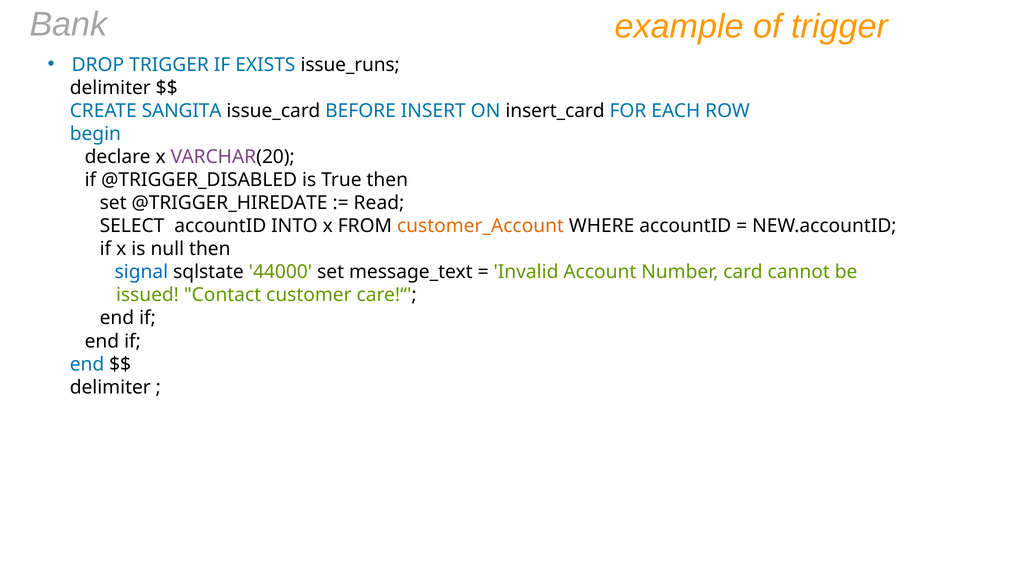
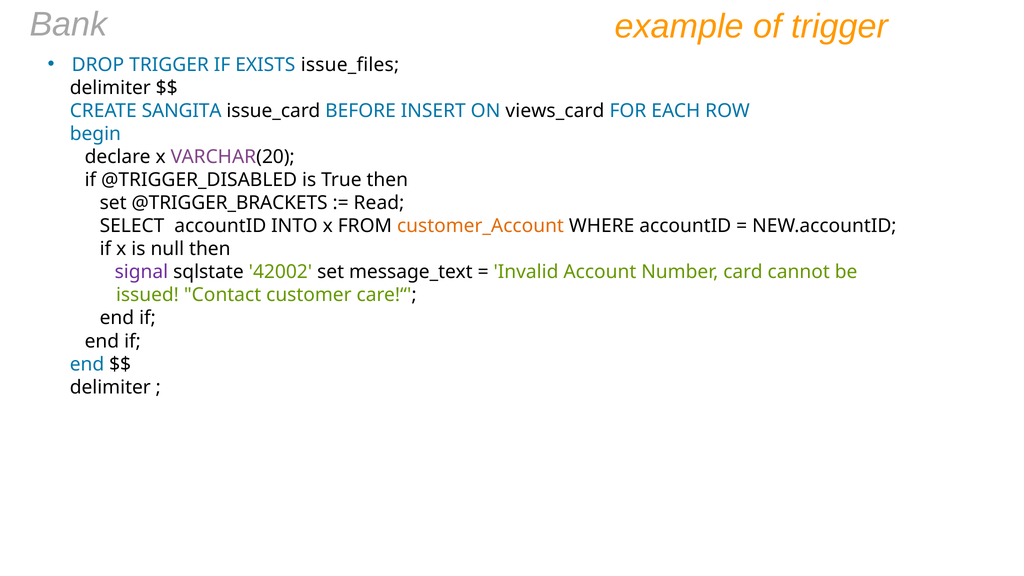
issue_runs: issue_runs -> issue_files (350, 65)
insert_card: insert_card -> views_card (555, 111)
@TRIGGER_HIREDATE: @TRIGGER_HIREDATE -> @TRIGGER_BRACKETS (230, 203)
signal colour: blue -> purple (141, 272)
44000: 44000 -> 42002 (280, 272)
